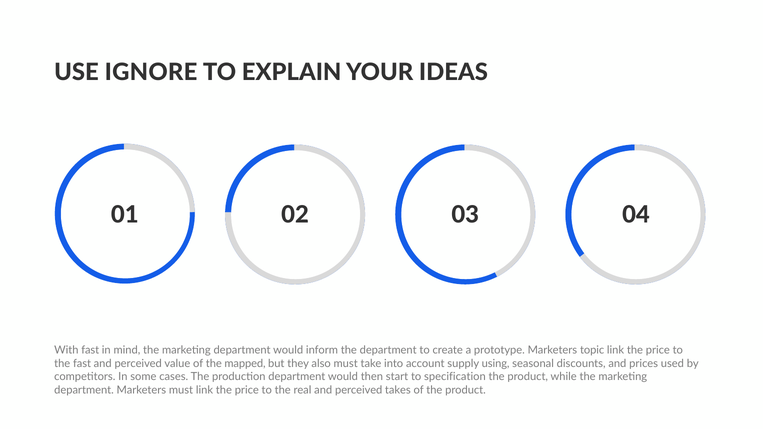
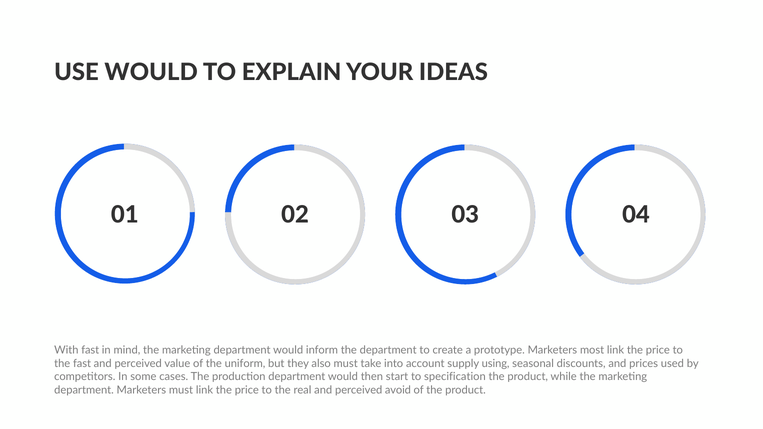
USE IGNORE: IGNORE -> WOULD (151, 73)
topic: topic -> most (592, 350)
mapped: mapped -> uniform (245, 364)
takes: takes -> avoid (398, 390)
